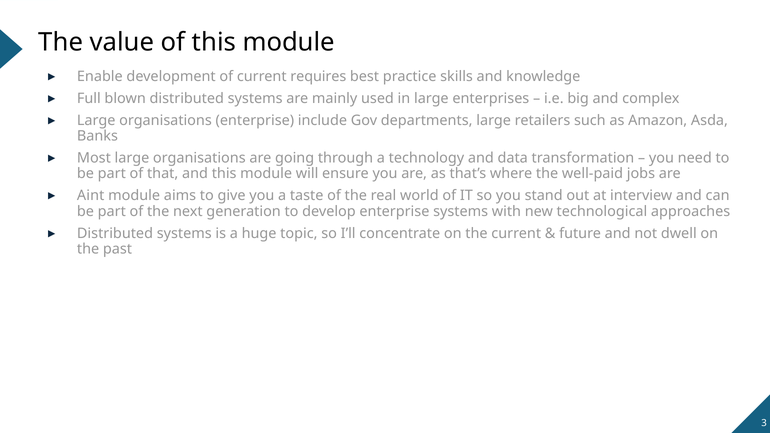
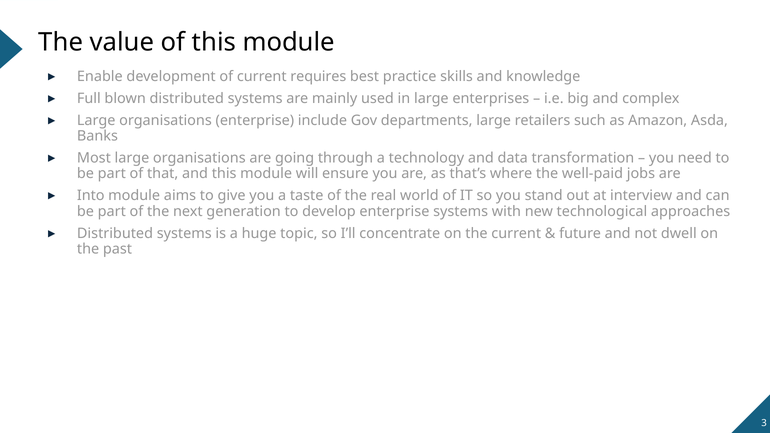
Aint: Aint -> Into (91, 196)
